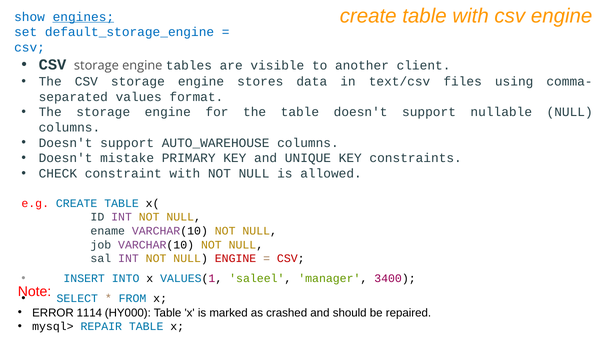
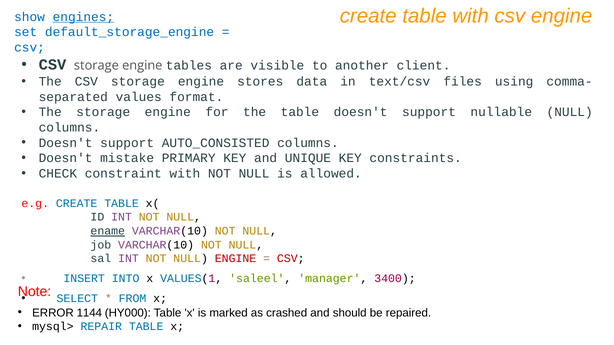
AUTO_WAREHOUSE: AUTO_WAREHOUSE -> AUTO_CONSISTED (216, 143)
ename underline: none -> present (108, 231)
1114: 1114 -> 1144 (89, 313)
